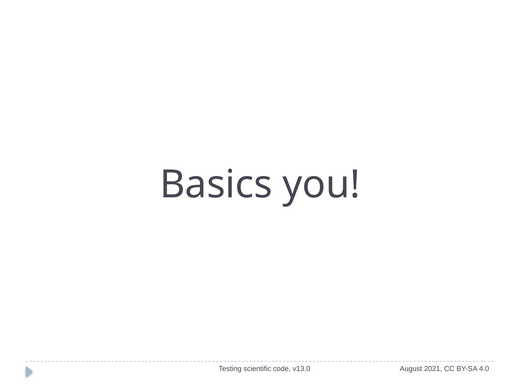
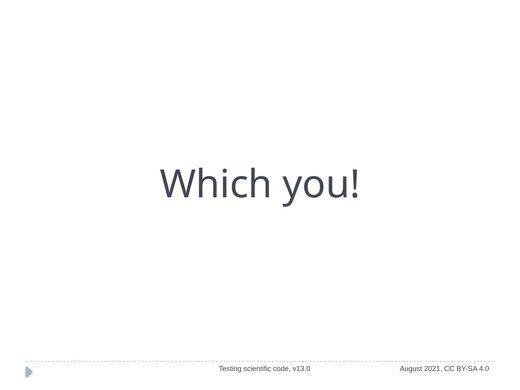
Basics: Basics -> Which (216, 185)
